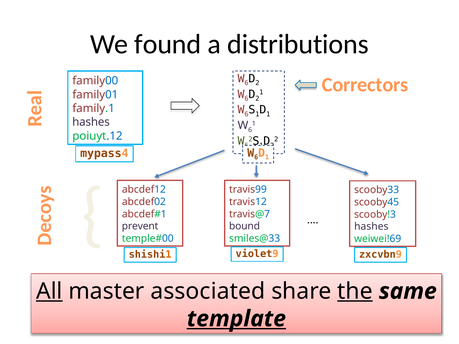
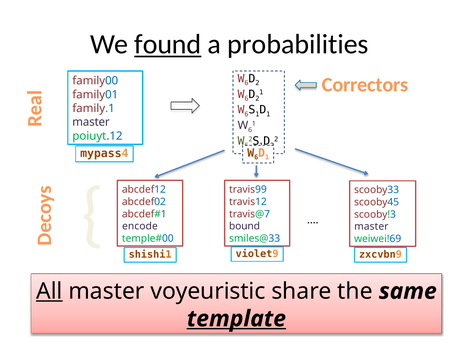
found underline: none -> present (168, 44)
distributions: distributions -> probabilities (298, 44)
hashes: hashes -> master (91, 122)
prevent: prevent -> encode (140, 226)
hashes: hashes -> master (371, 227)
associated: associated -> voyeuristic (208, 291)
the underline: present -> none (355, 291)
